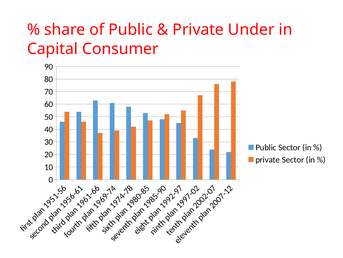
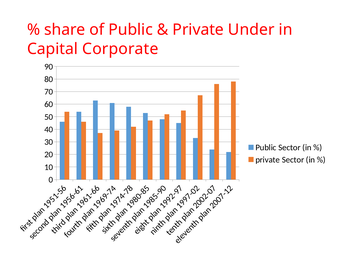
Consumer: Consumer -> Corporate (120, 49)
